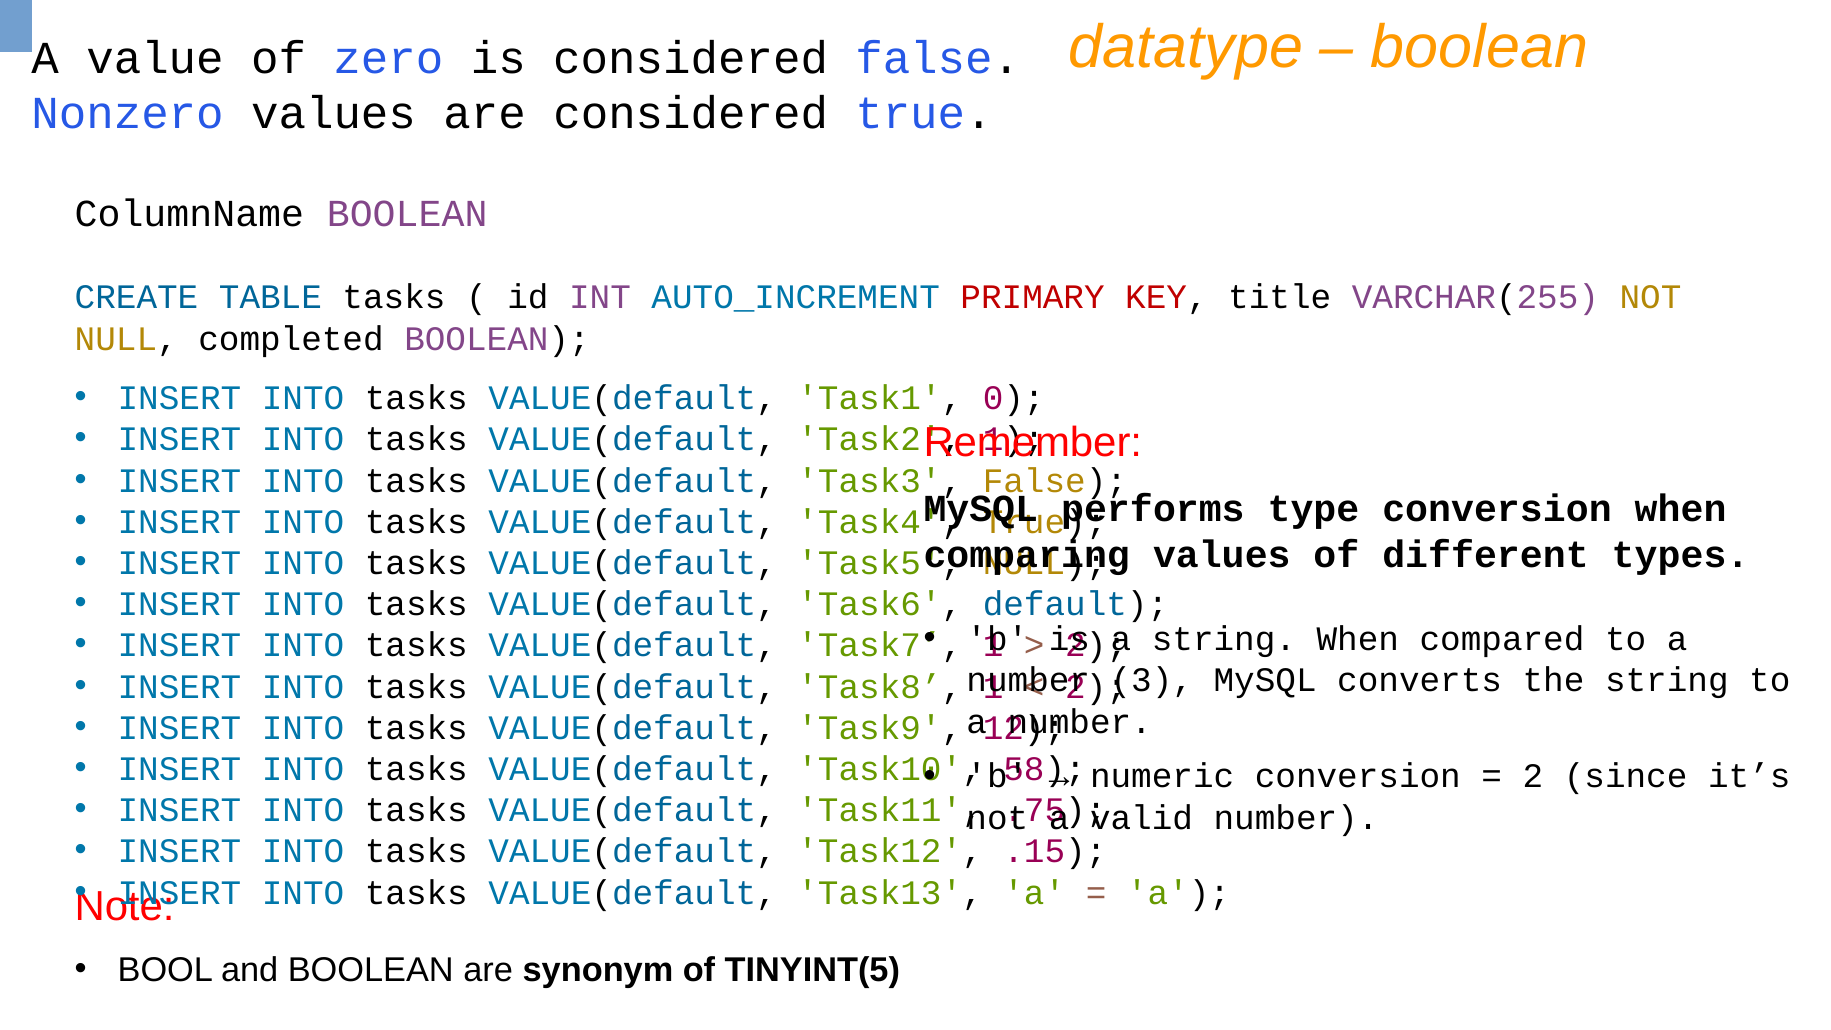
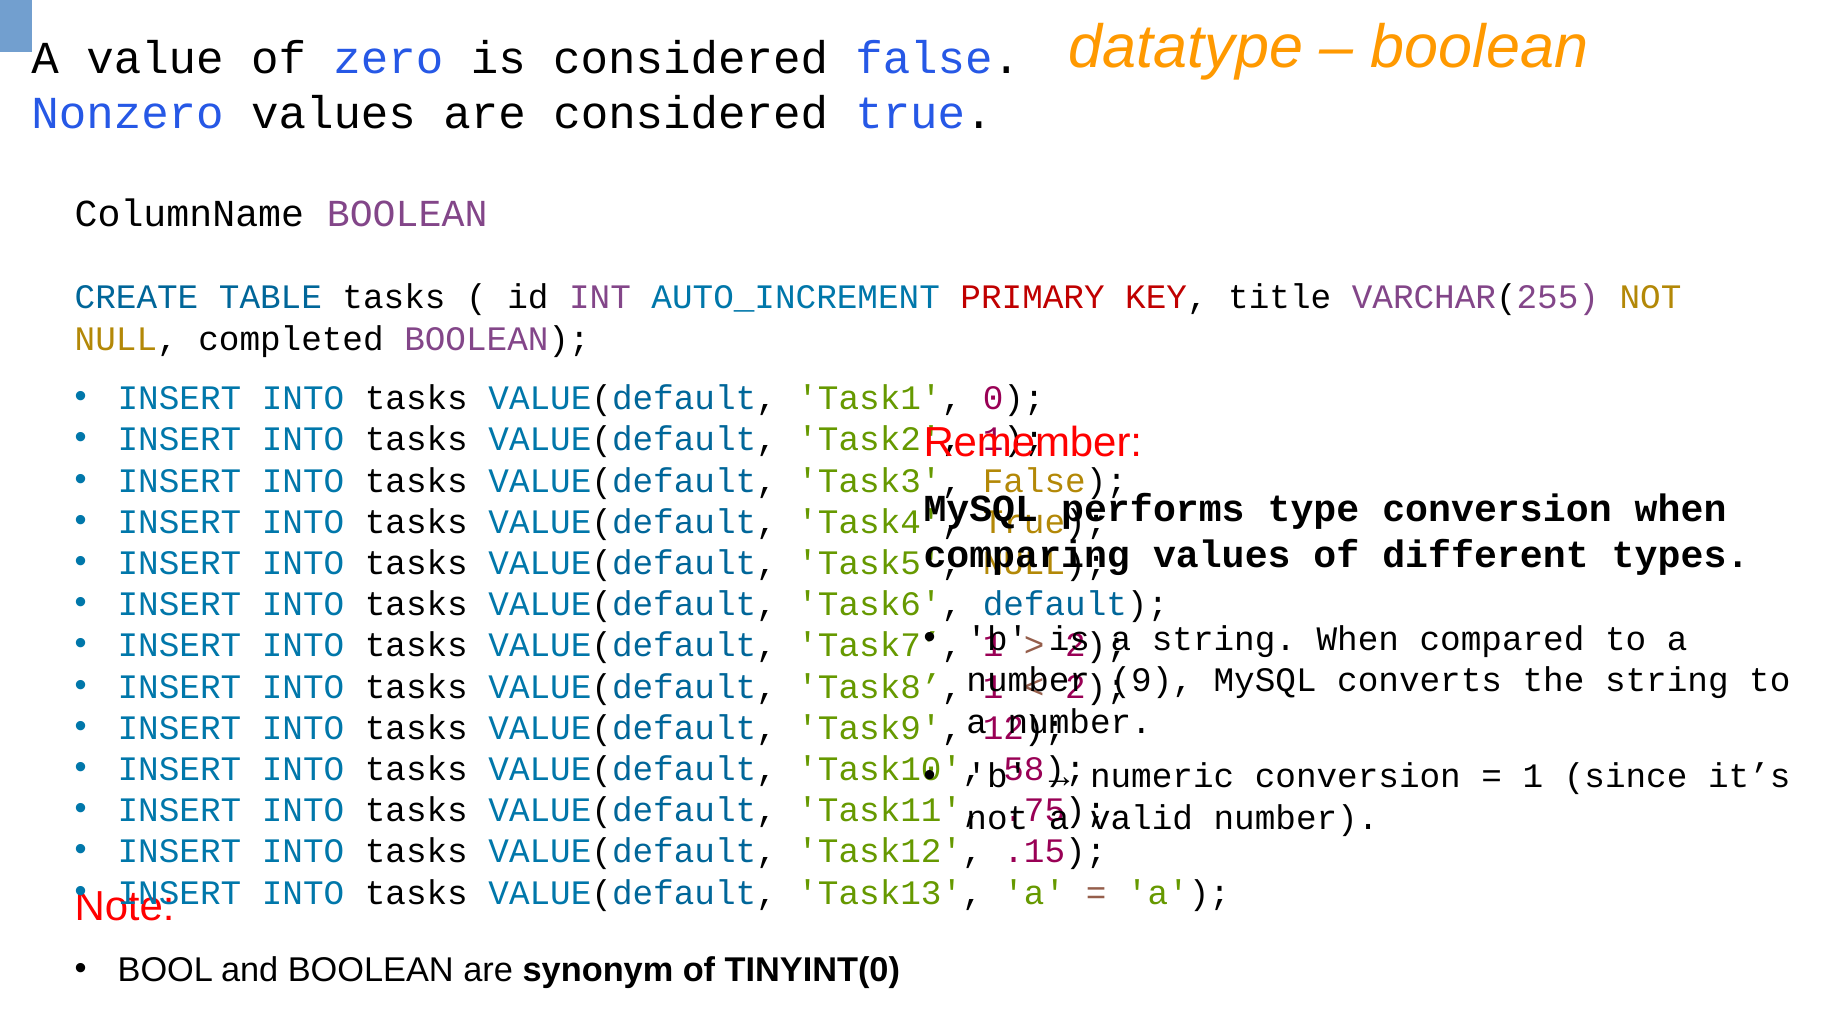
3: 3 -> 9 (1152, 680)
2: 2 -> 1 (1533, 777)
TINYINT(5: TINYINT(5 -> TINYINT(0 (812, 970)
